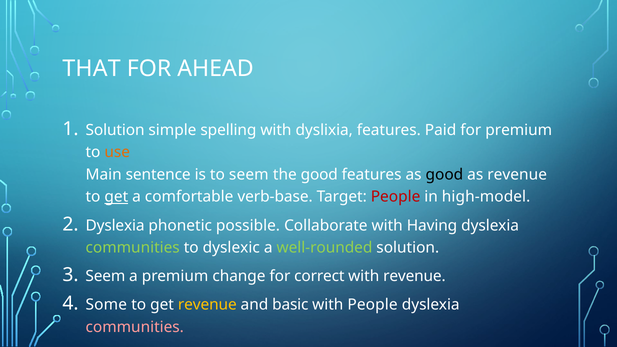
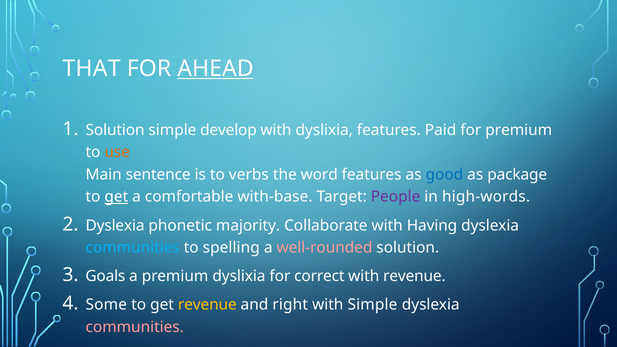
AHEAD underline: none -> present (215, 69)
spelling: spelling -> develop (228, 130)
to seem: seem -> verbs (249, 175)
the good: good -> word (319, 175)
good colour: black -> blue (444, 175)
as revenue: revenue -> package (517, 175)
verb-base: verb-base -> with-base (275, 197)
People colour: red -> purple (396, 197)
high-model: high-model -> high-words (486, 197)
possible: possible -> majority (248, 225)
communities colour: light green -> light blue (133, 248)
dyslexic: dyslexic -> spelling (231, 248)
well-rounded colour: light green -> pink (324, 248)
Seem: Seem -> Goals (105, 276)
premium change: change -> dyslixia (239, 276)
basic: basic -> right (290, 305)
with People: People -> Simple (373, 305)
